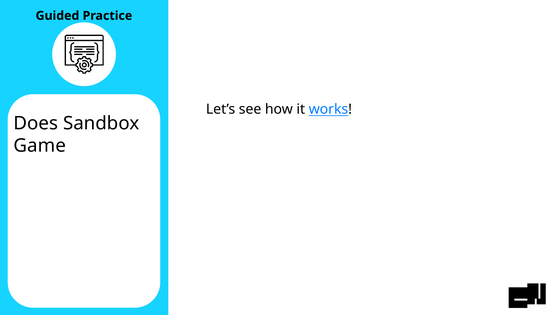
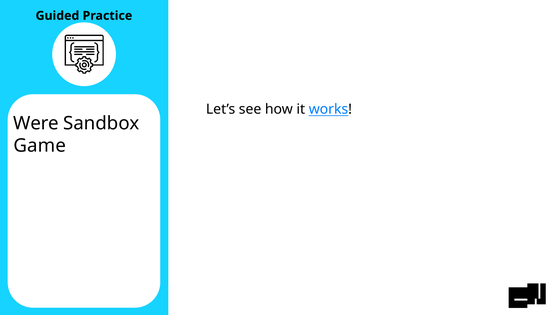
Does: Does -> Were (36, 123)
